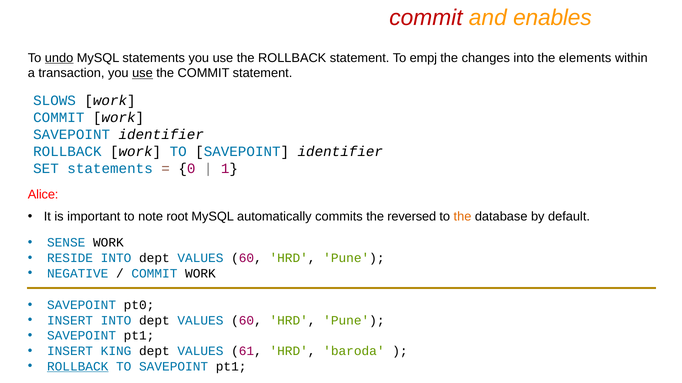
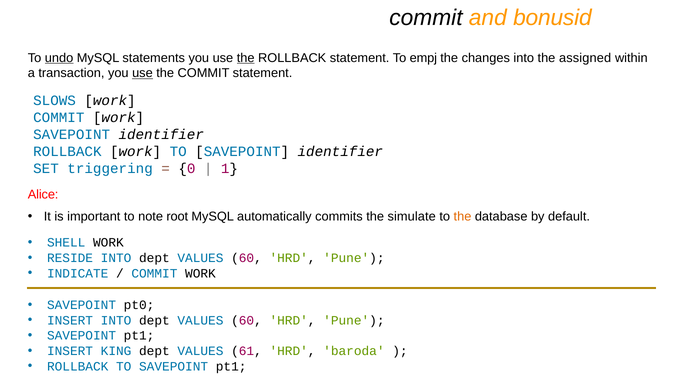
commit colour: red -> black (426, 18)
enables: enables -> bonusid (552, 18)
the underline: none -> present (246, 58)
elements: elements -> assigned (585, 58)
SET statements: statements -> triggering (110, 169)
reversed: reversed -> simulate (412, 217)
SENSE: SENSE -> SHELL (66, 243)
NEGATIVE: NEGATIVE -> INDICATE (78, 274)
ROLLBACK underline: present -> none (78, 367)
